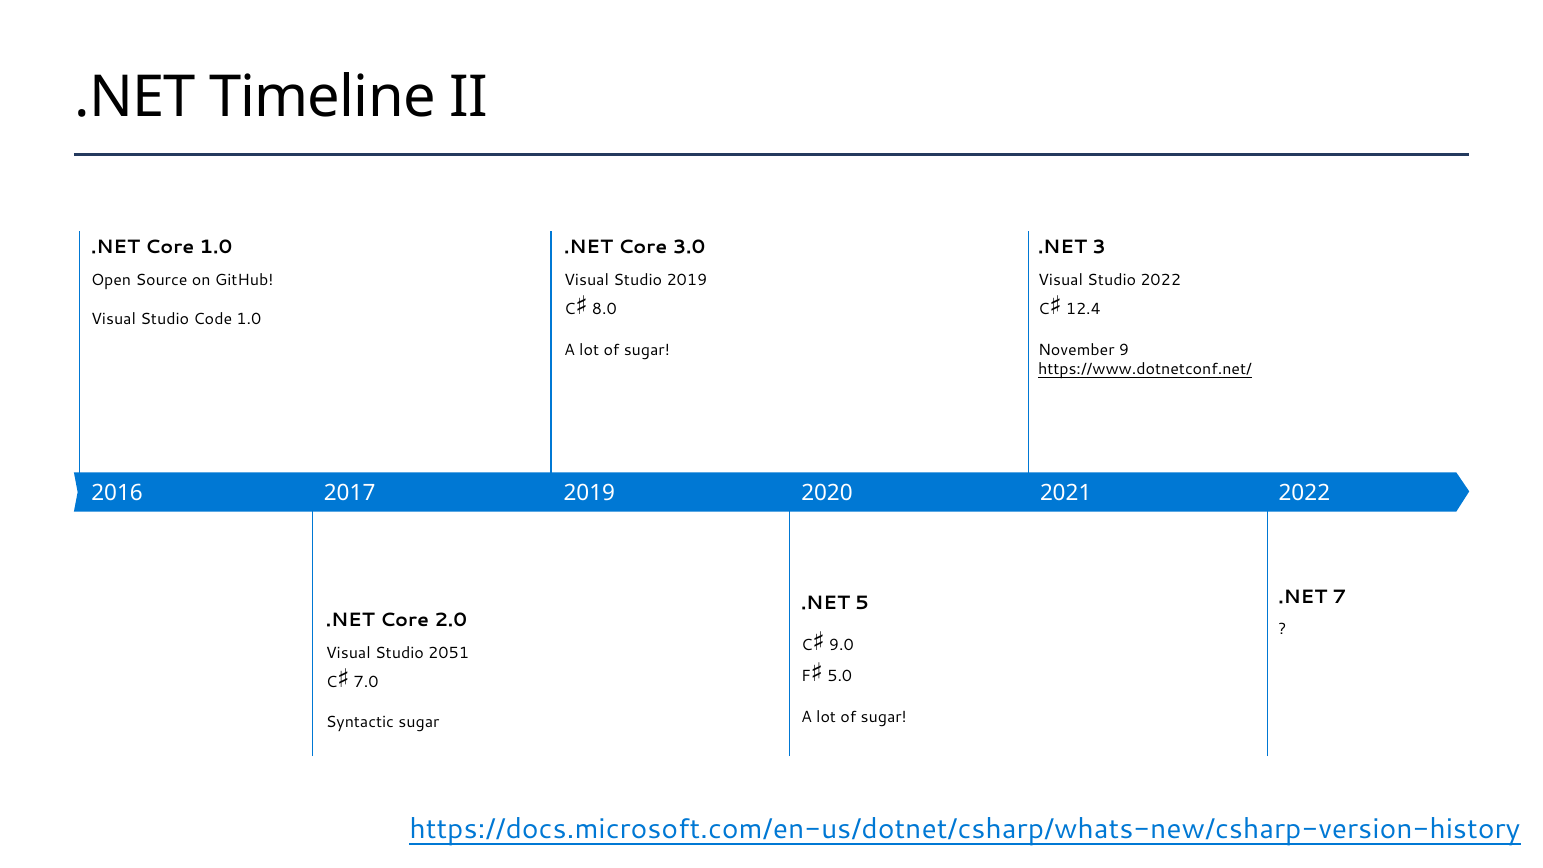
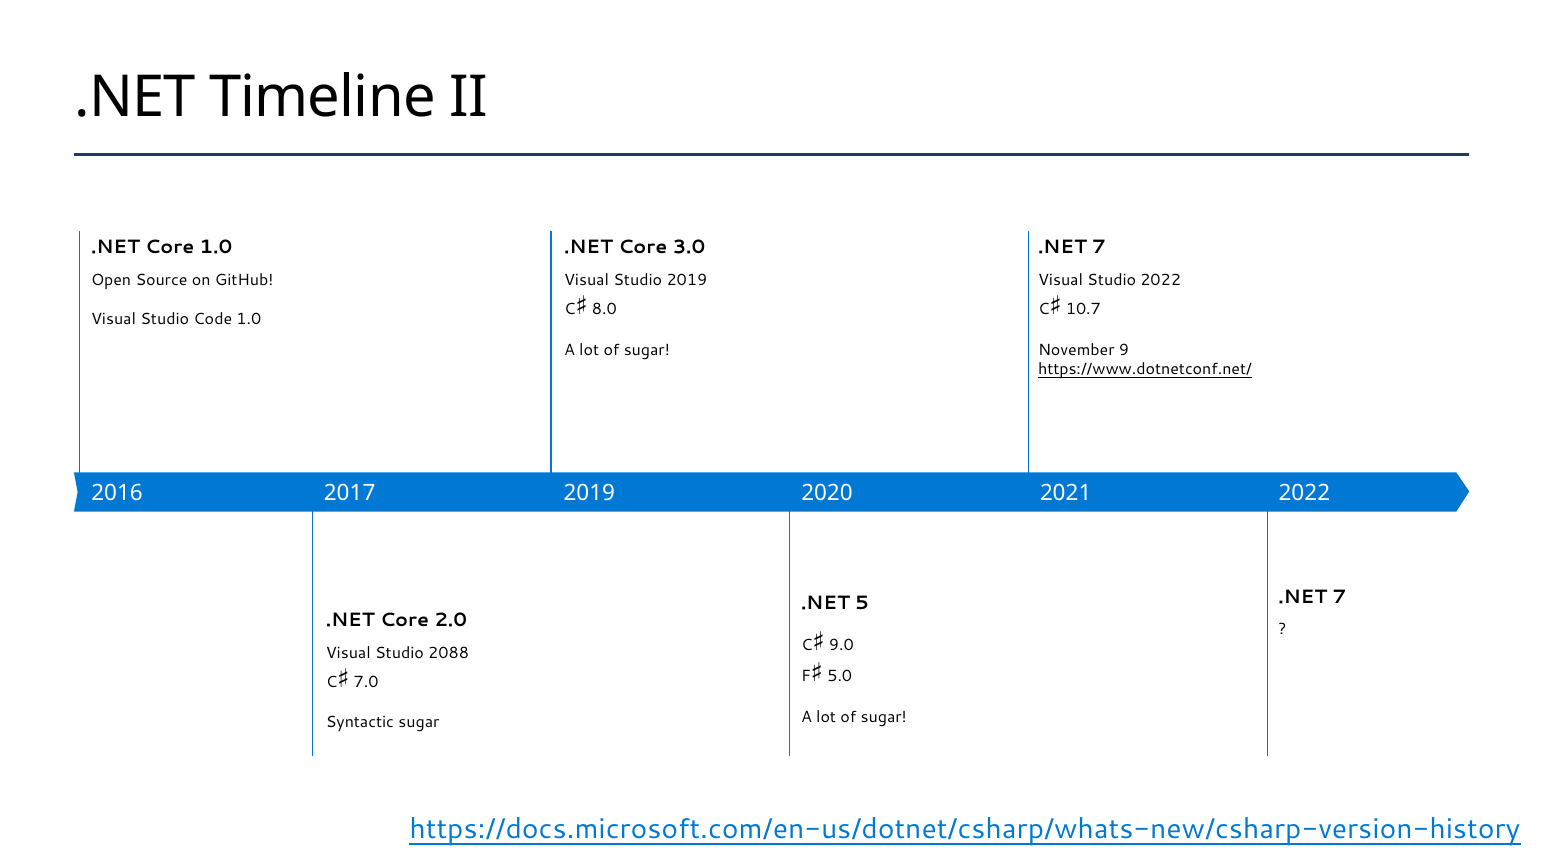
3: 3 -> 7 (1099, 248)
12.4: 12.4 -> 10.7 (1083, 309)
2051: 2051 -> 2088 (449, 653)
